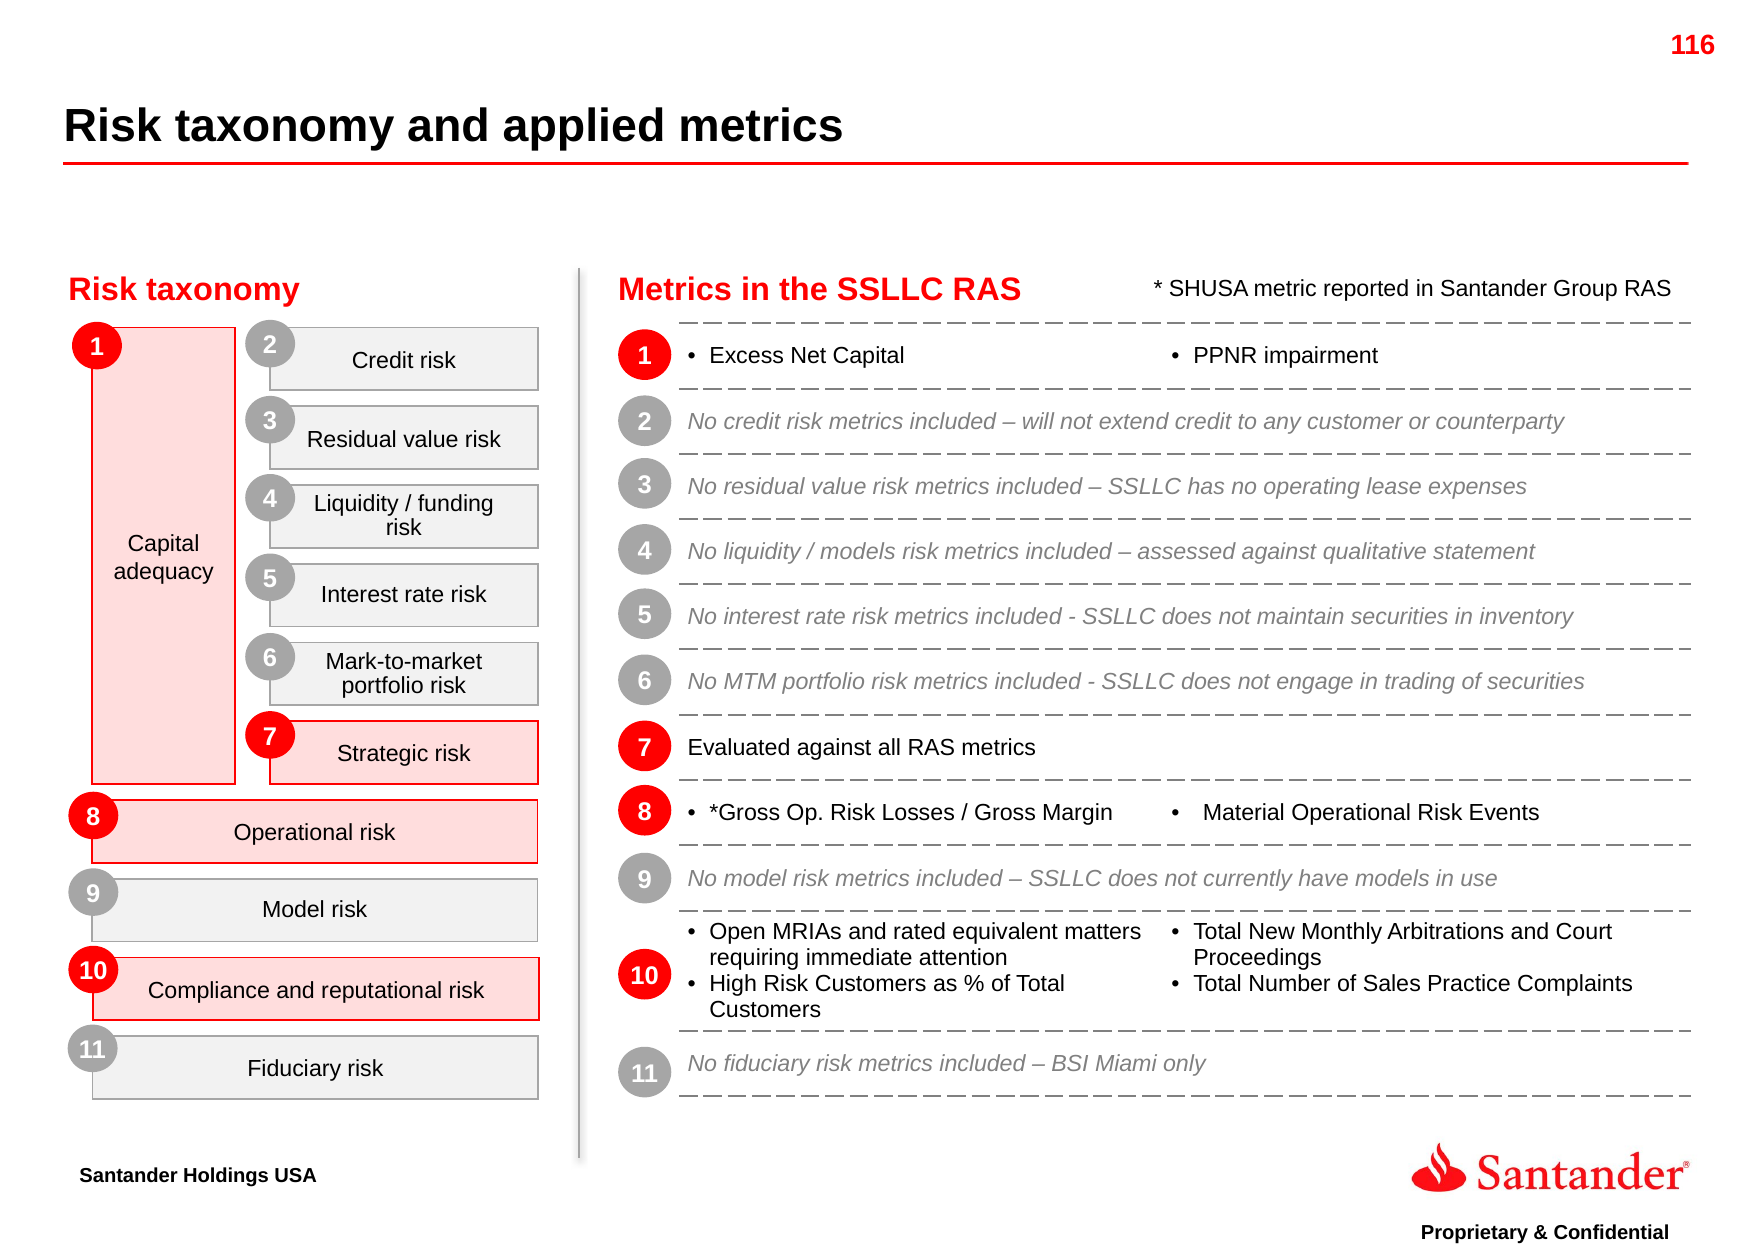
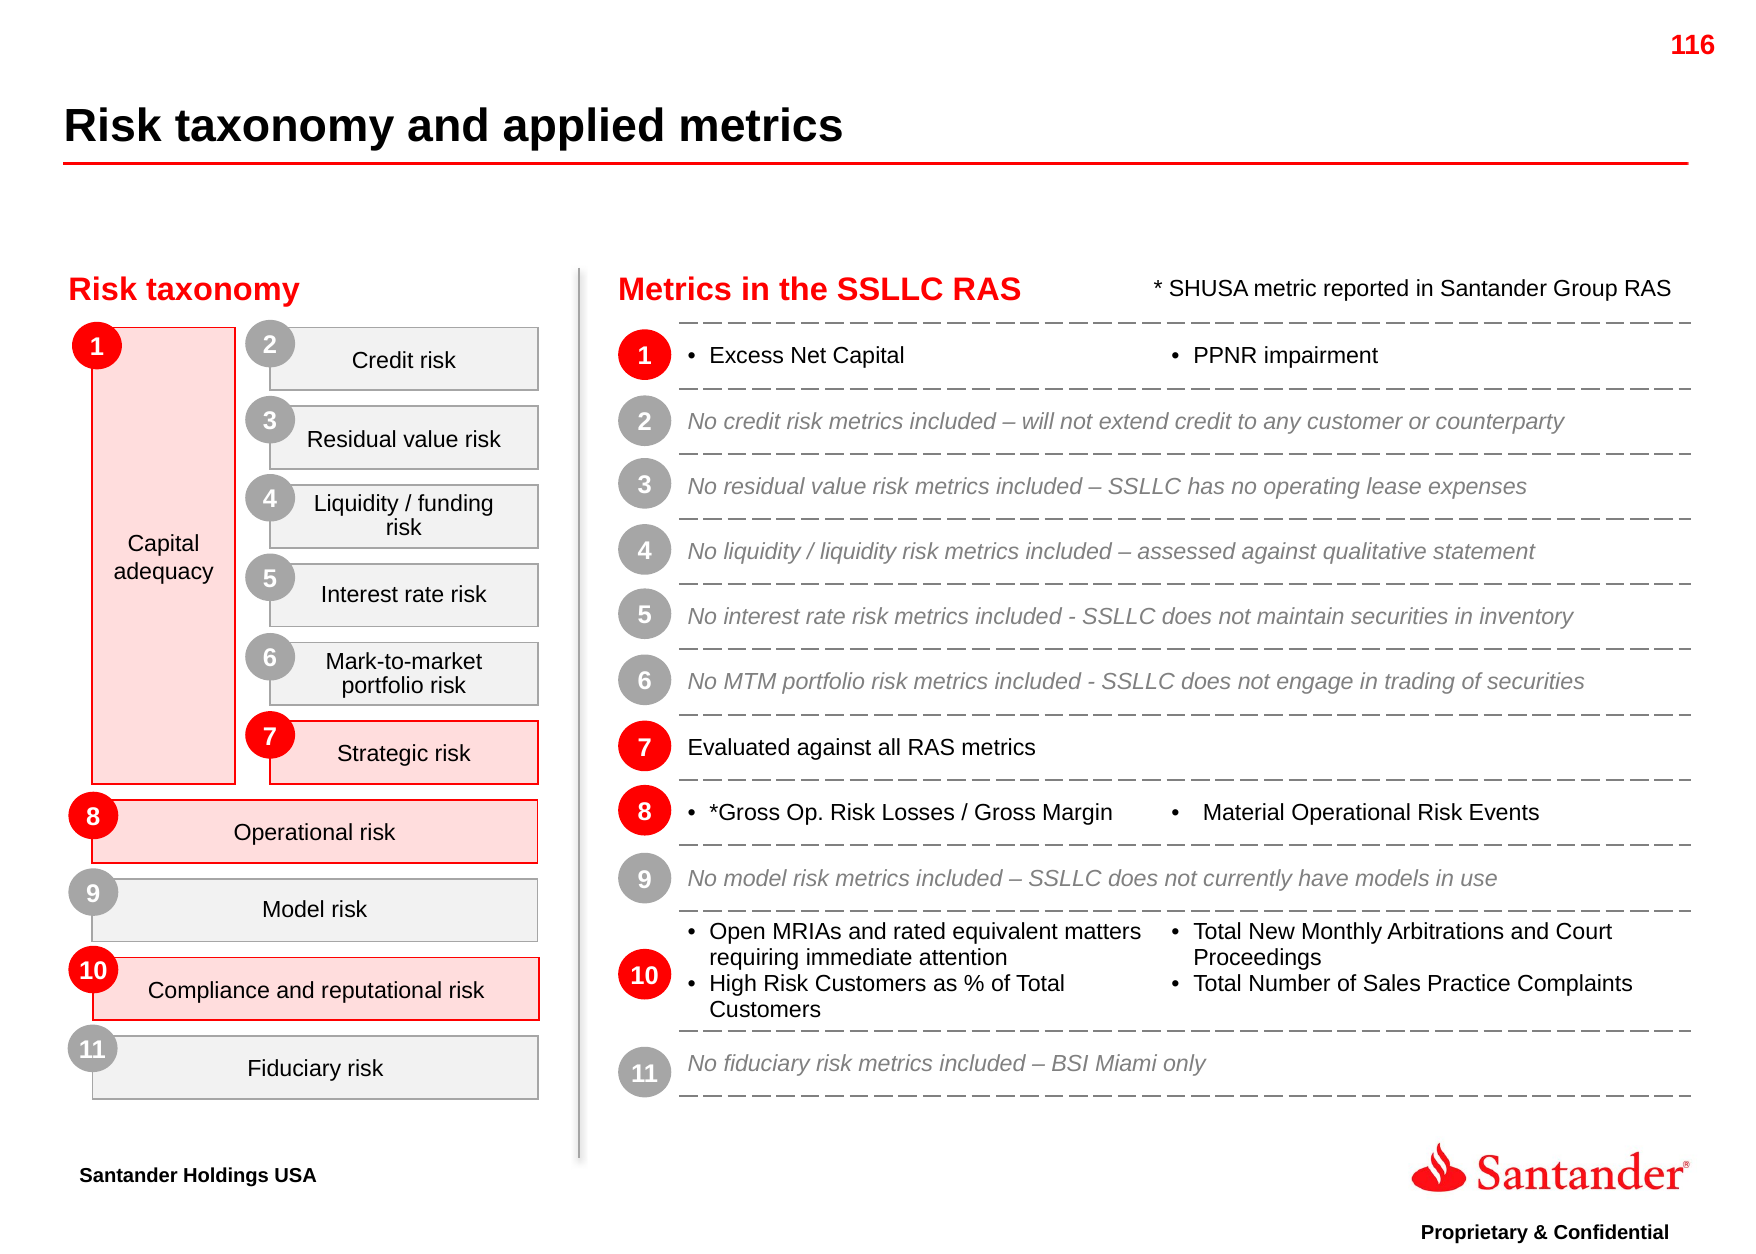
models: models -> liquidity (858, 552)
